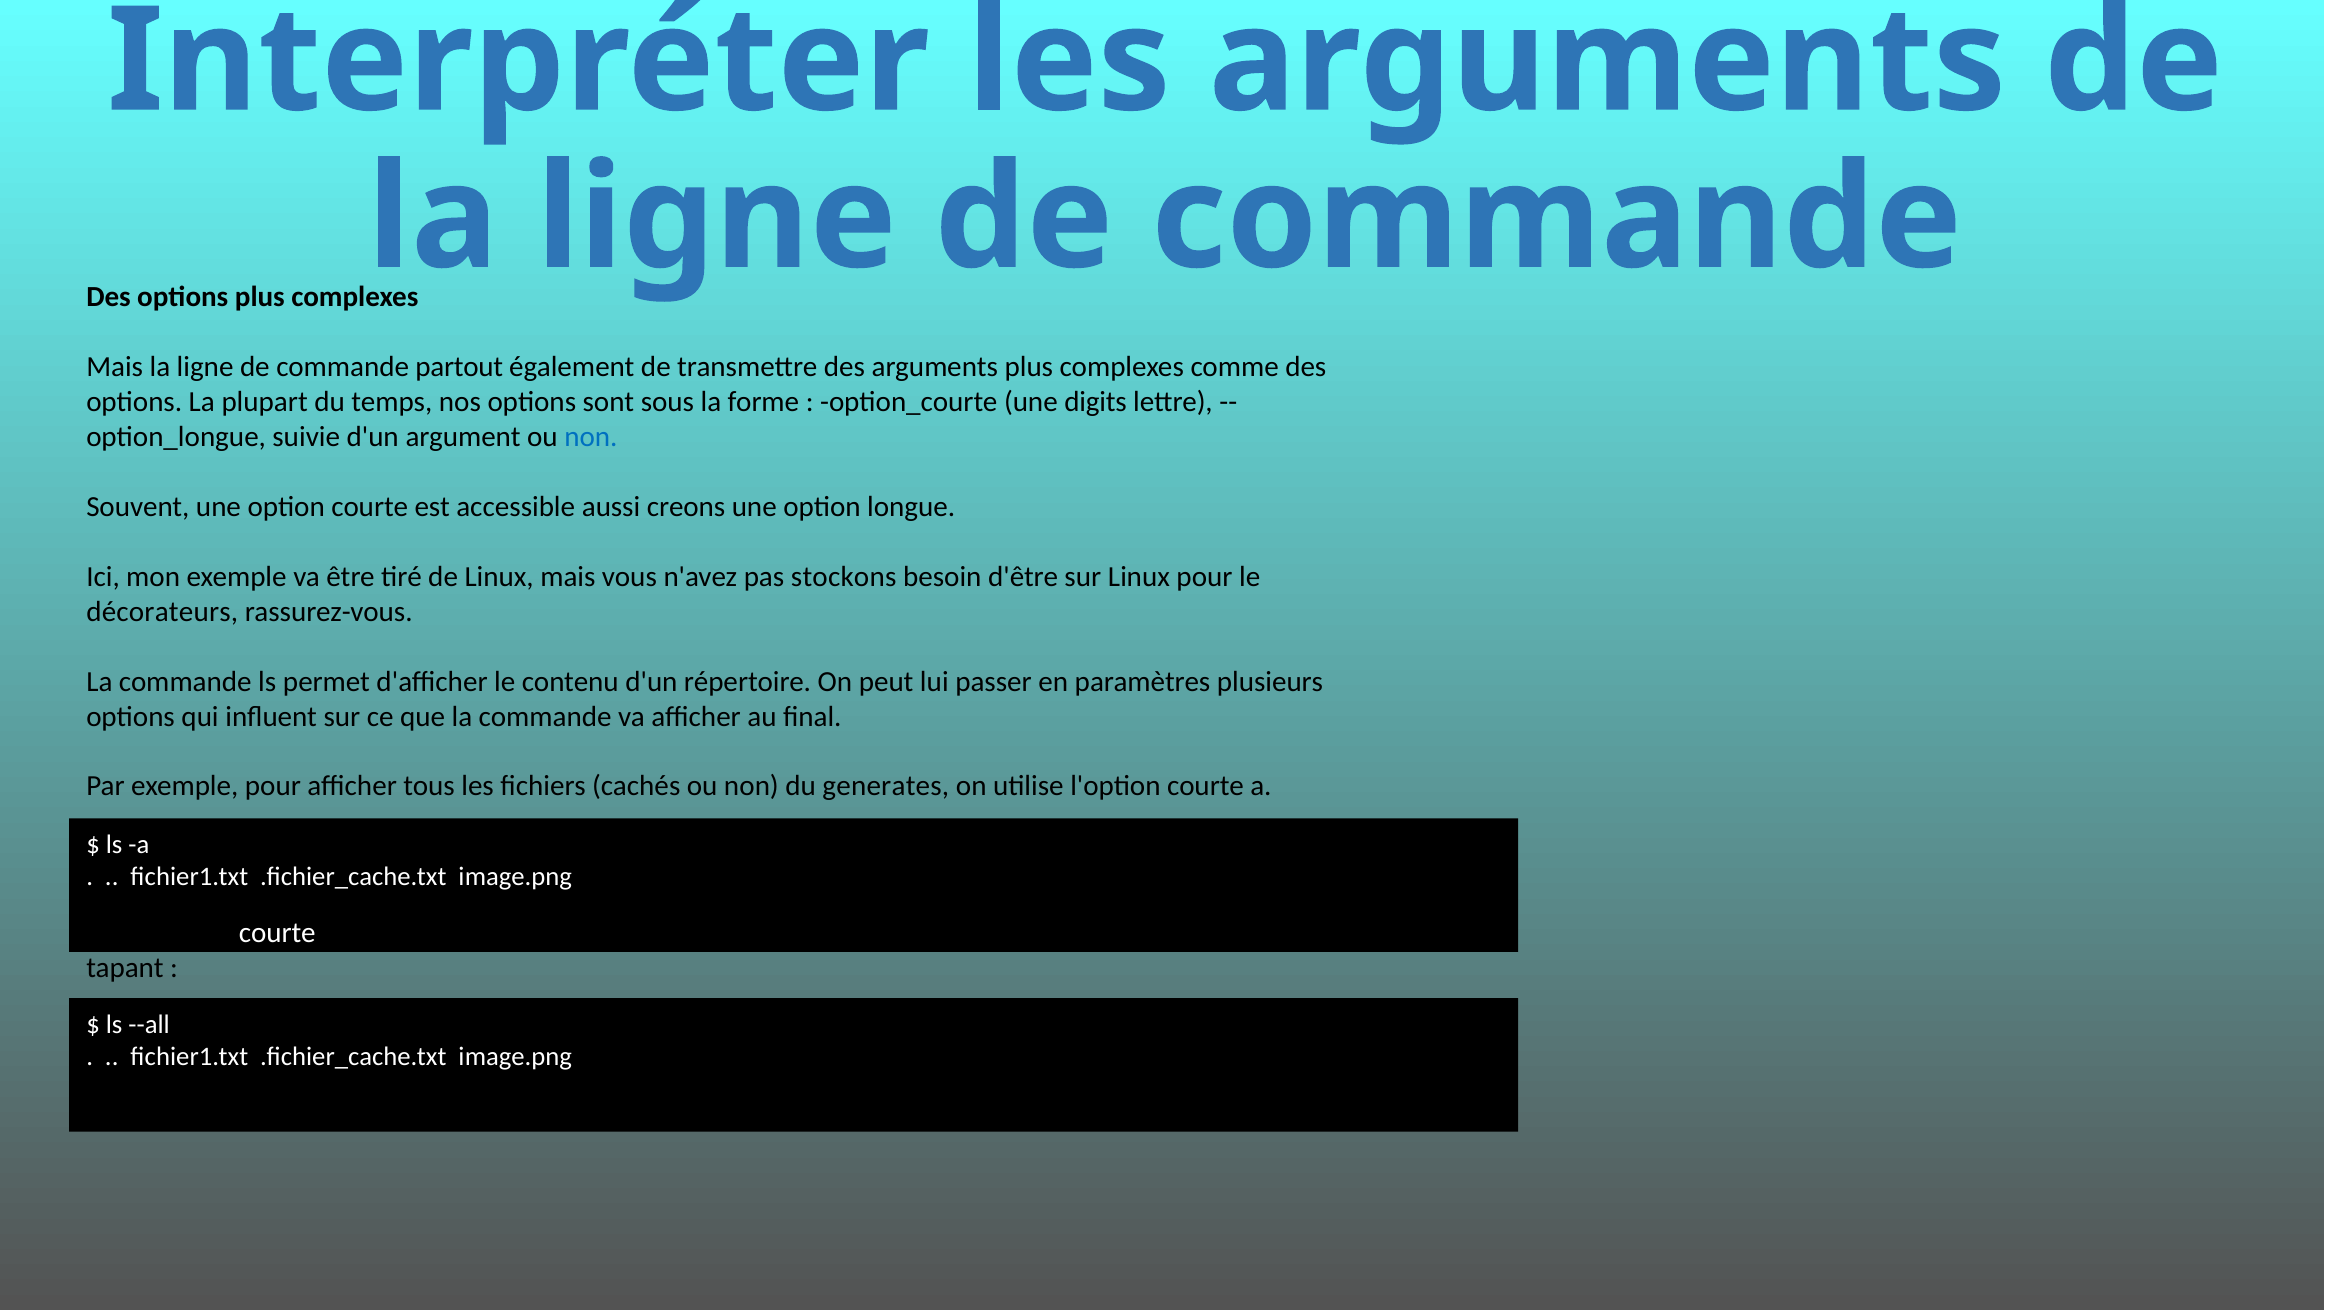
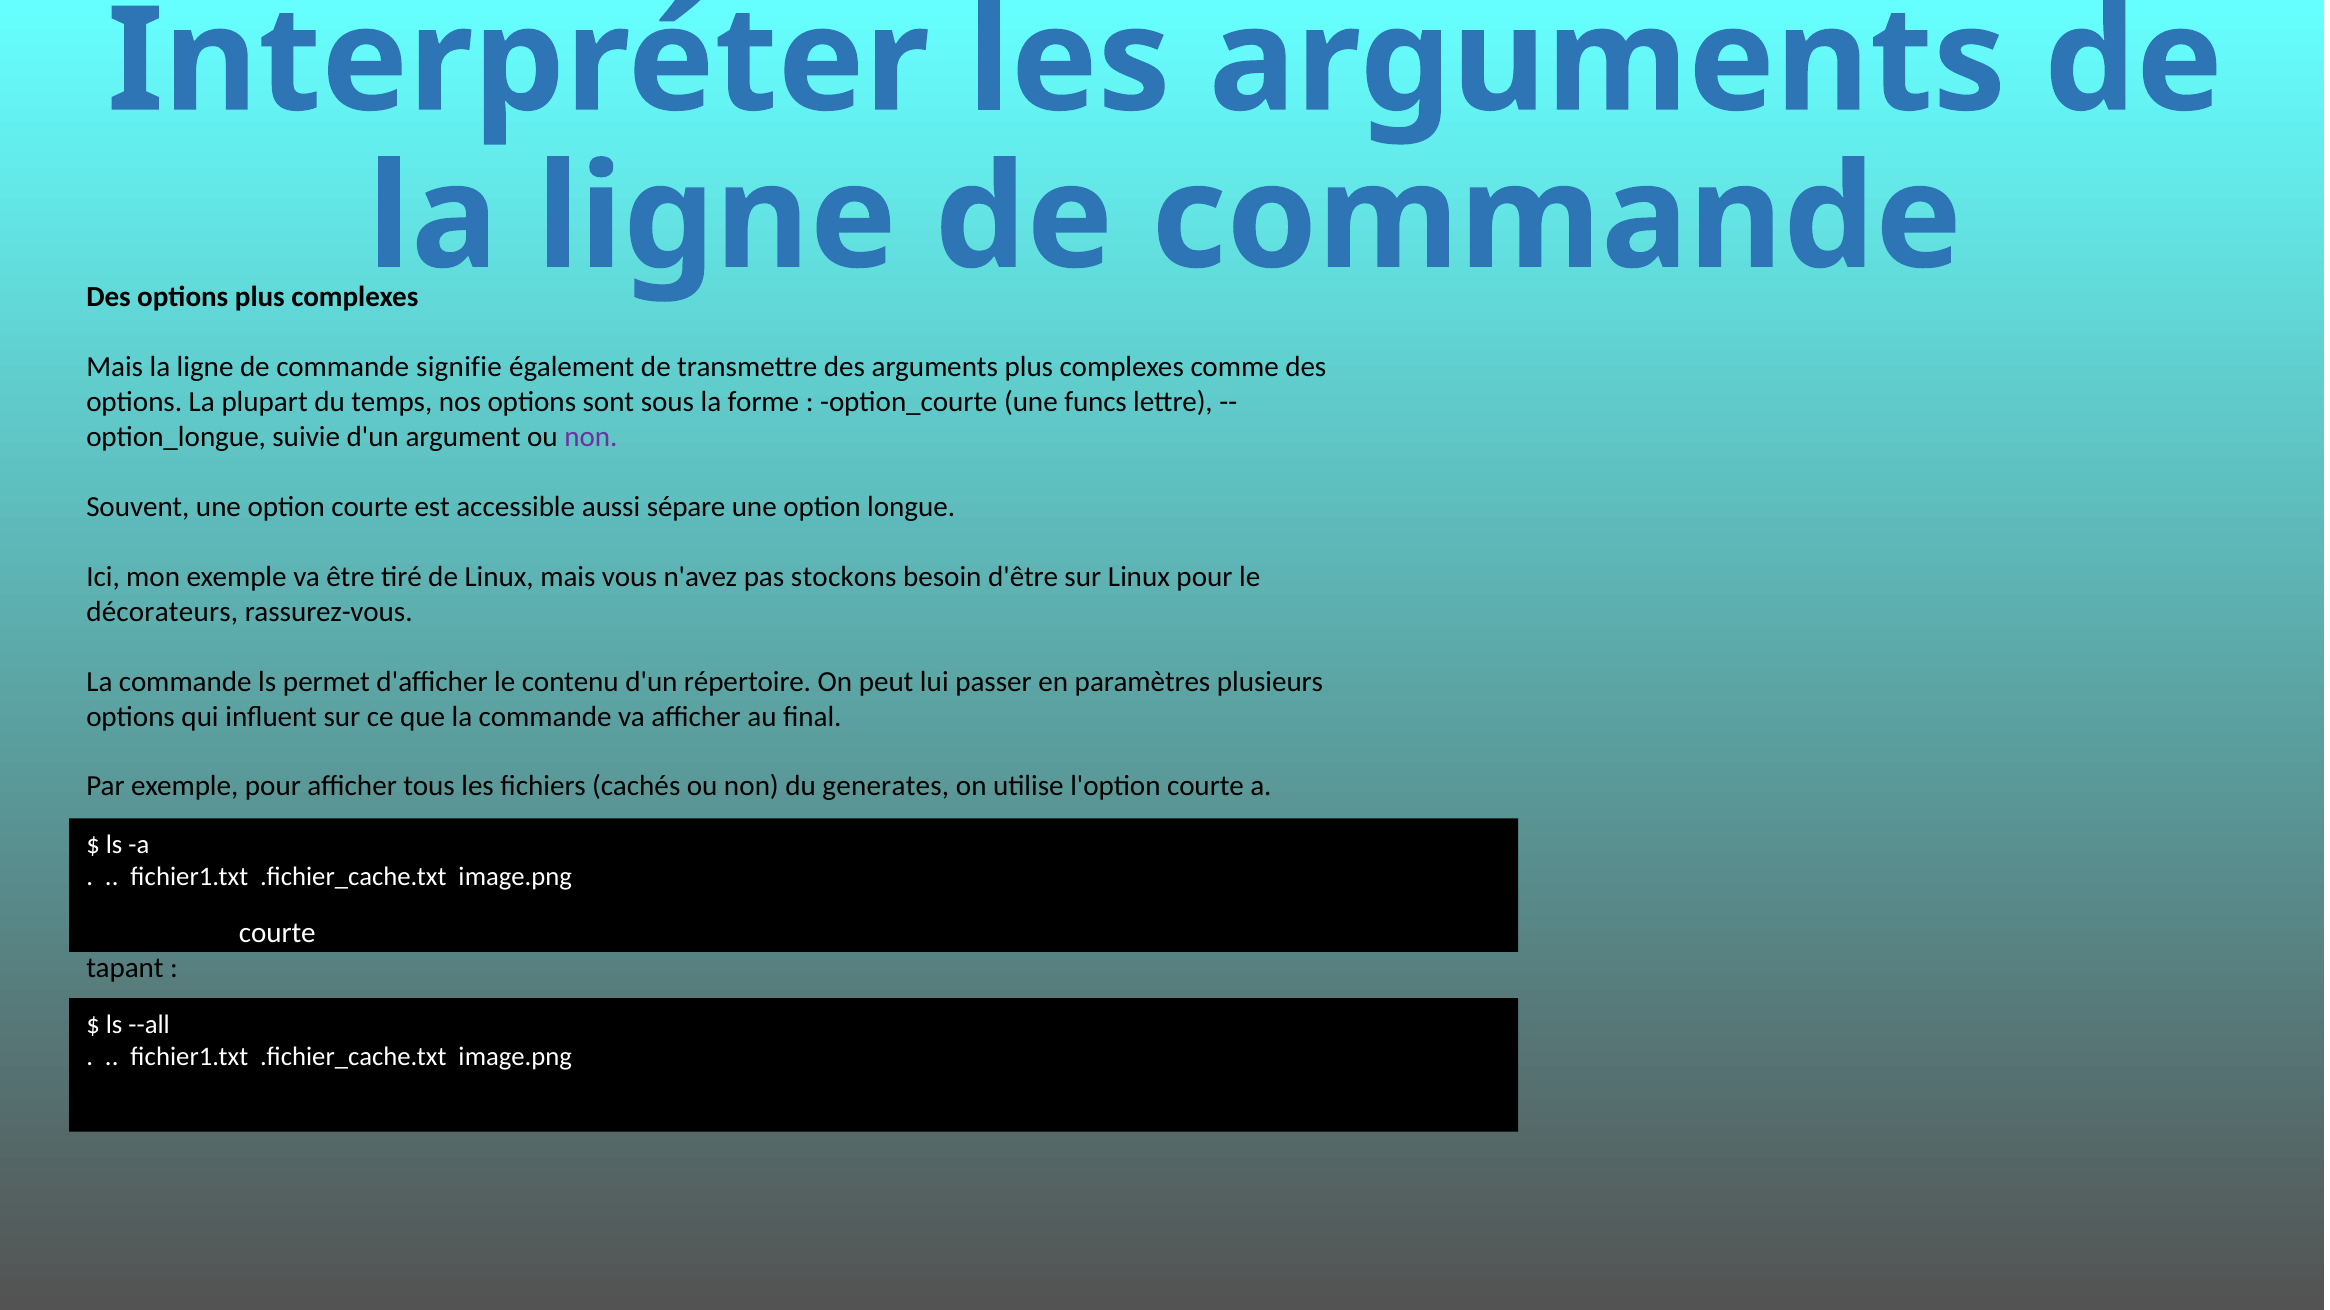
partout: partout -> signifie (459, 367)
digits: digits -> funcs (1096, 402)
non colour: blue -> purple (591, 437)
creons: creons -> sépare (686, 507)
